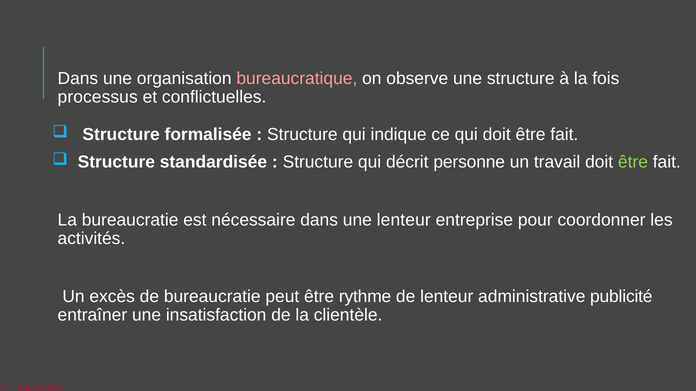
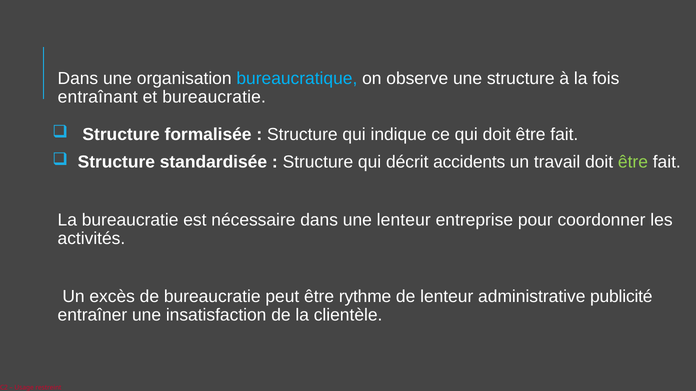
bureaucratique colour: pink -> light blue (297, 79)
processus: processus -> entraînant (98, 97)
et conflictuelles: conflictuelles -> bureaucratie (214, 97)
personne: personne -> accidents (469, 162)
